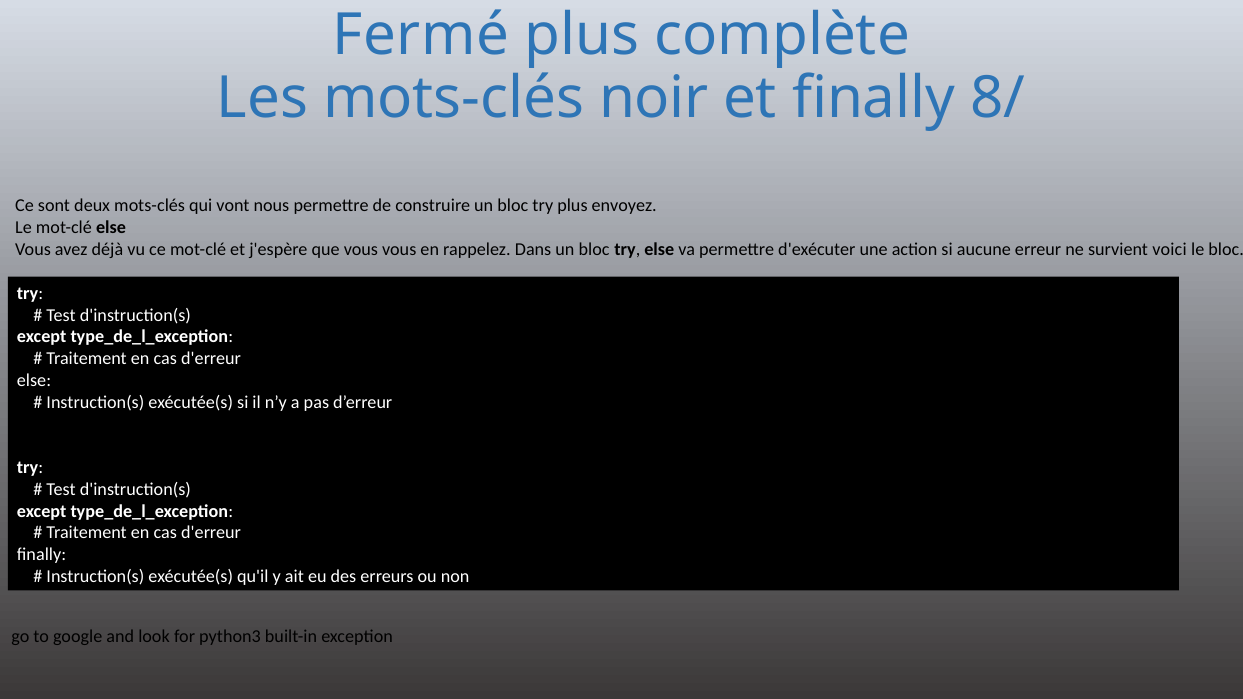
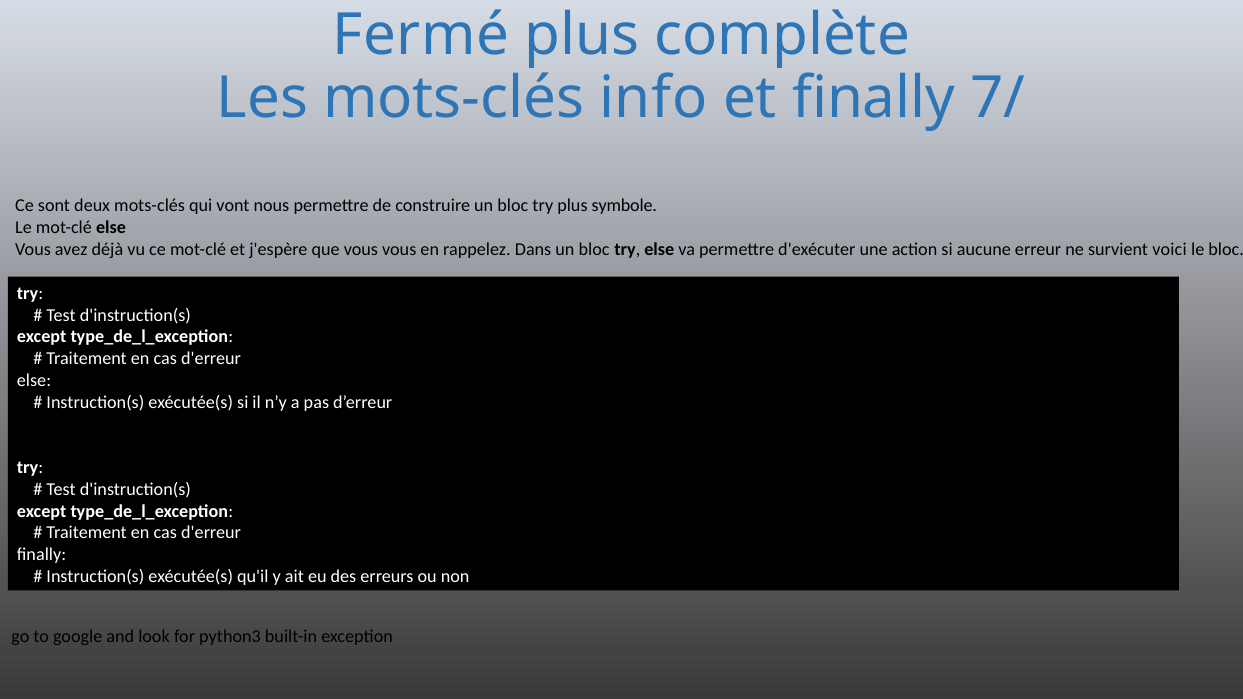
noir: noir -> info (653, 99)
8/: 8/ -> 7/ (998, 99)
envoyez: envoyez -> symbole (624, 206)
